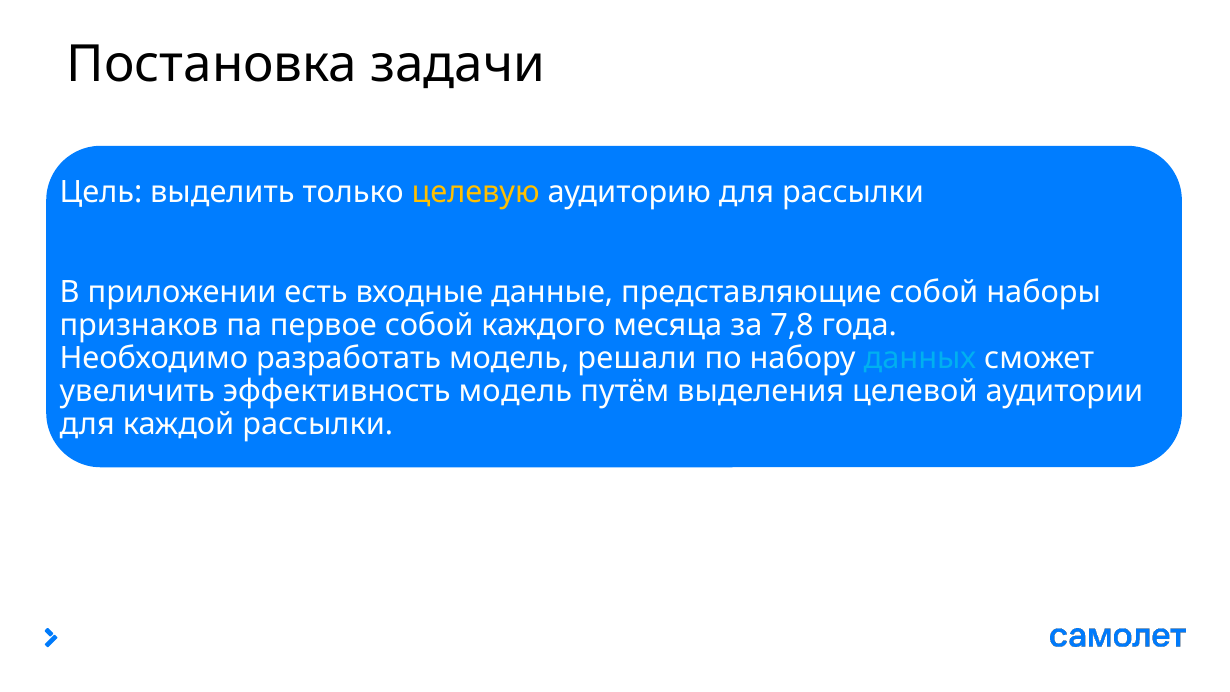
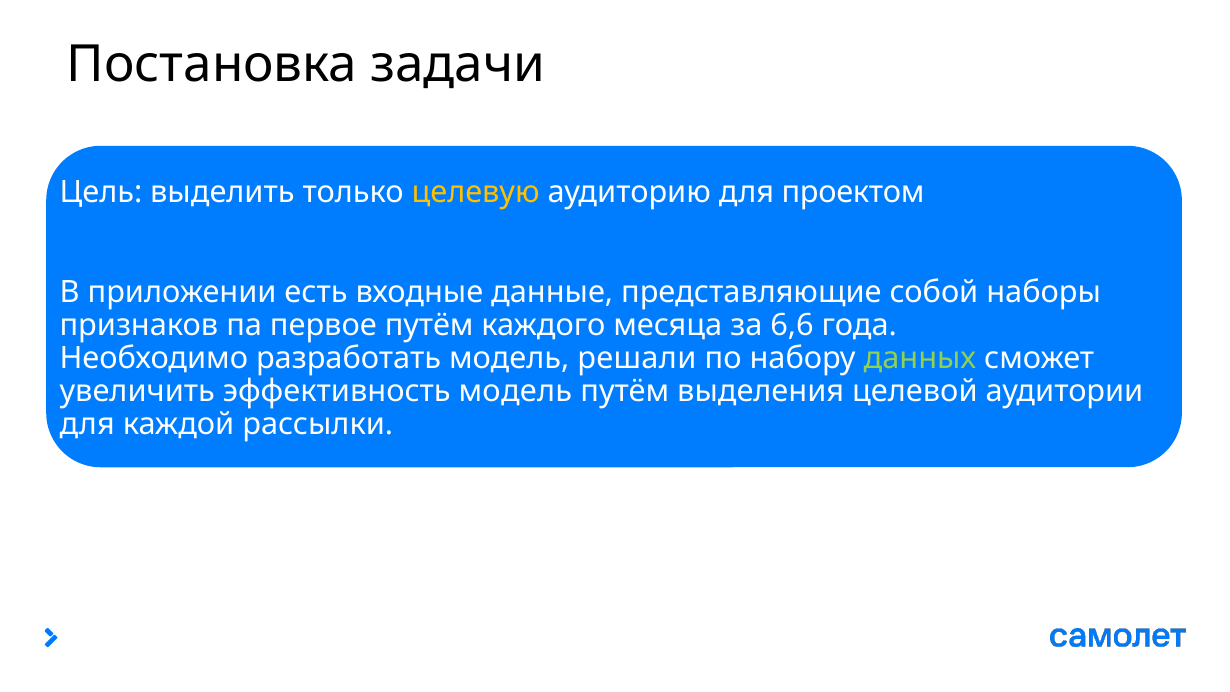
для рассылки: рассылки -> проектом (853, 192)
первое собой: собой -> путём (429, 325)
7,8: 7,8 -> 6,6 (792, 325)
данных colour: light blue -> light green (920, 358)
